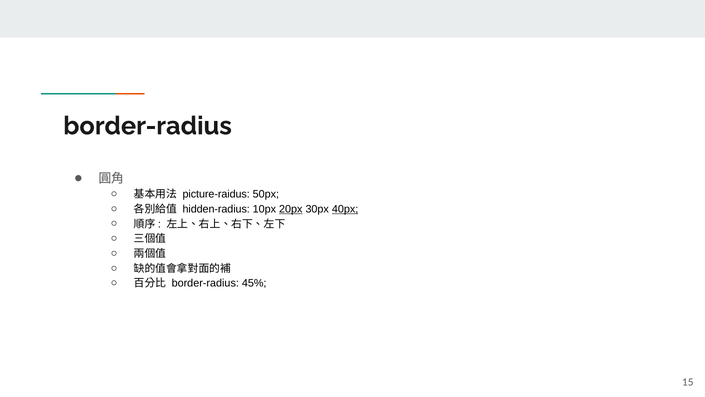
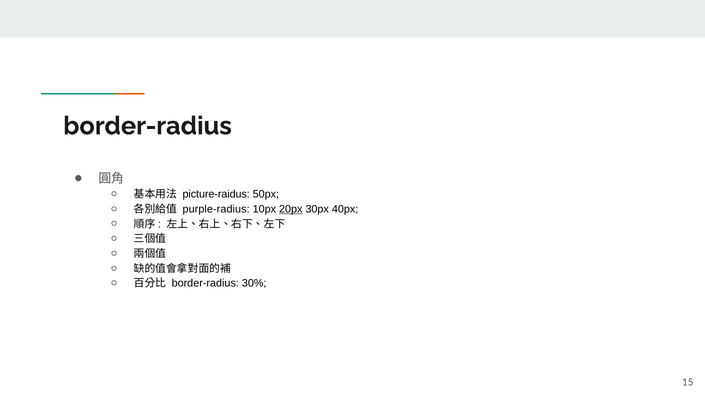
hidden-radius: hidden-radius -> purple-radius (216, 209)
40px underline: present -> none (345, 209)
45%: 45% -> 30% (254, 283)
